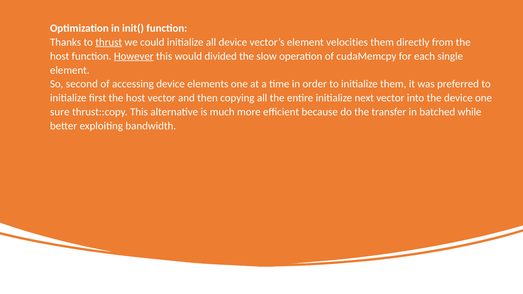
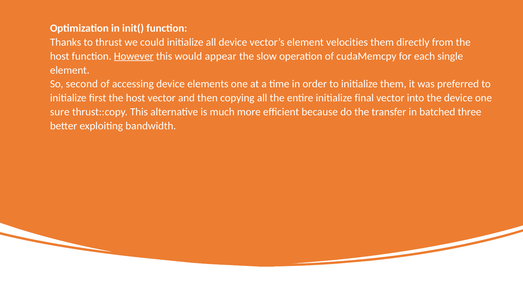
thrust underline: present -> none (109, 42)
divided: divided -> appear (221, 56)
next: next -> final (364, 98)
while: while -> three (470, 112)
